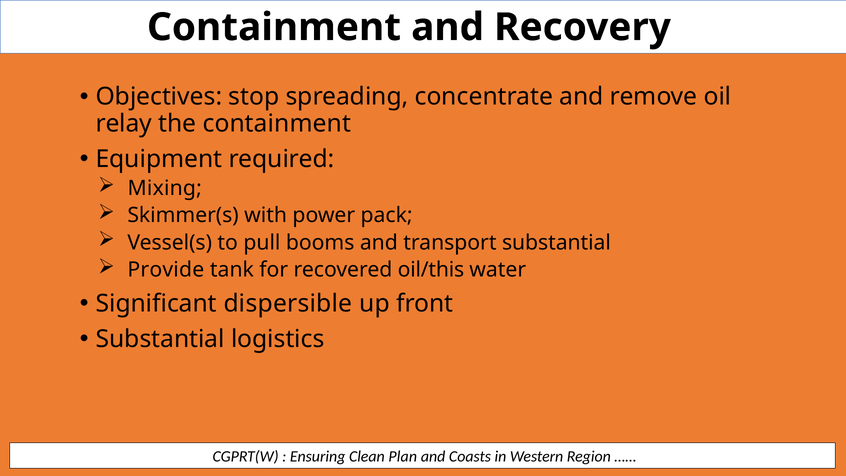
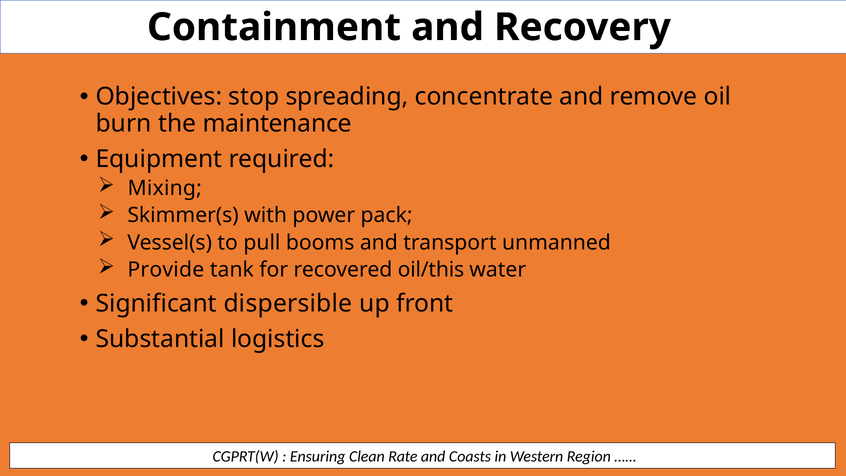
relay: relay -> burn (124, 123)
the containment: containment -> maintenance (277, 123)
transport substantial: substantial -> unmanned (556, 243)
Plan: Plan -> Rate (403, 456)
